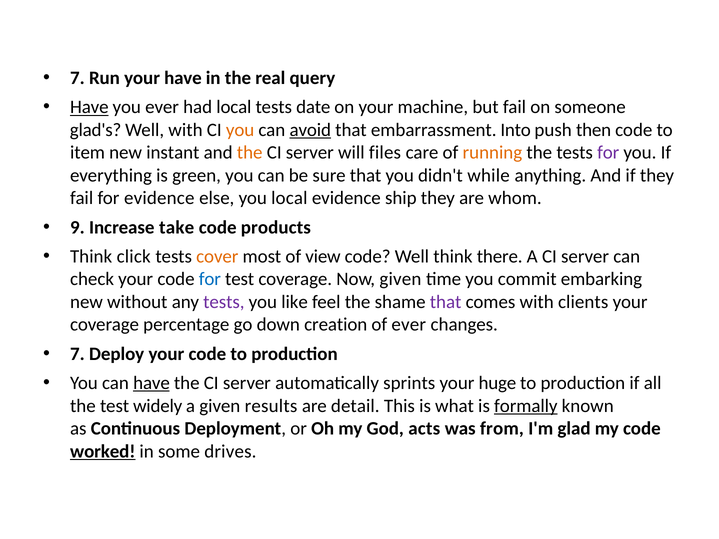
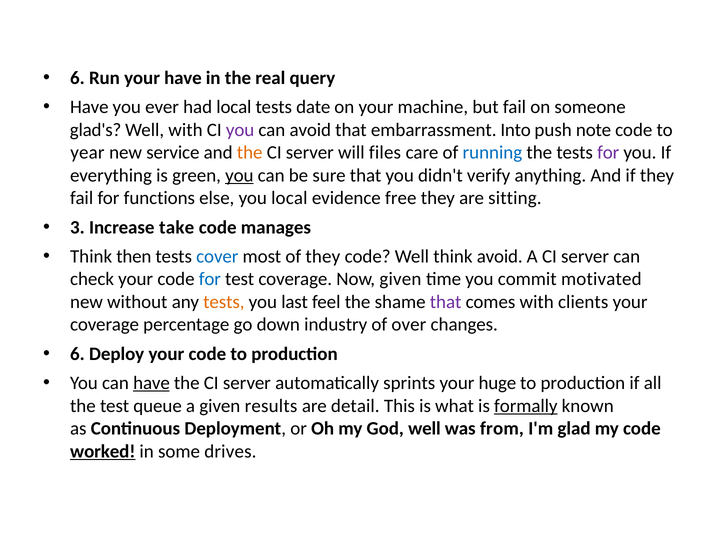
7: 7 -> 6 (77, 78)
Have underline: present -> none (89, 107)
you colour: orange -> purple (240, 130)
avoid underline: present -> none (310, 130)
then: then -> note (594, 130)
item: item -> year (87, 153)
instant: instant -> service (173, 153)
running colour: orange -> blue (492, 153)
you underline: none -> present (239, 176)
while: while -> verify (489, 176)
for evidence: evidence -> functions (159, 198)
ship: ship -> free (401, 198)
whom: whom -> sitting (515, 198)
9: 9 -> 3 (77, 227)
products: products -> manages (276, 227)
click: click -> then (134, 257)
cover colour: orange -> blue (217, 257)
of view: view -> they (323, 257)
think there: there -> avoid (500, 257)
embarking: embarking -> motivated (601, 279)
tests colour: purple -> orange (224, 302)
like: like -> last (295, 302)
creation: creation -> industry (336, 325)
of ever: ever -> over (409, 325)
7: 7 -> 6 (77, 354)
widely: widely -> queue (158, 406)
God acts: acts -> well (424, 429)
